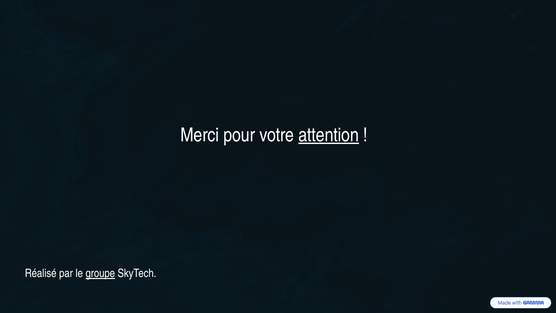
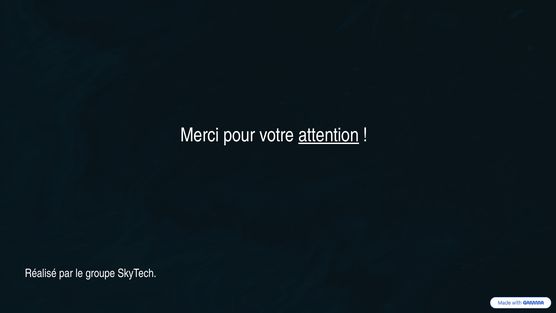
groupe underline: present -> none (100, 273)
